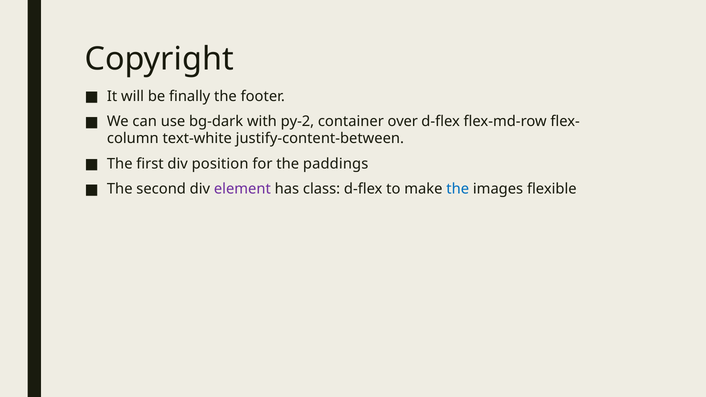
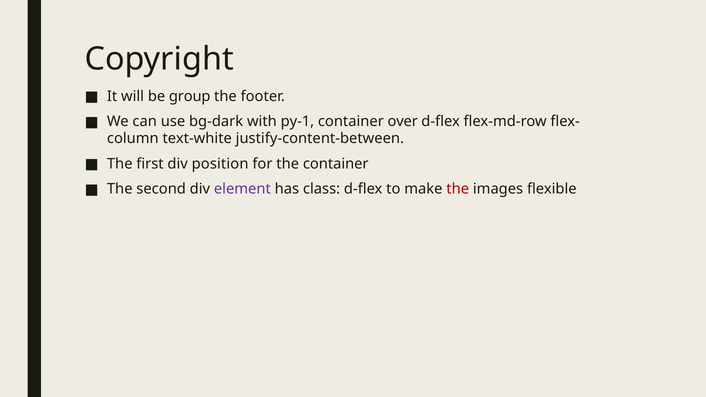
finally: finally -> group (190, 96)
py-2: py-2 -> py-1 (297, 122)
the paddings: paddings -> container (336, 164)
the colour: blue -> red (458, 189)
